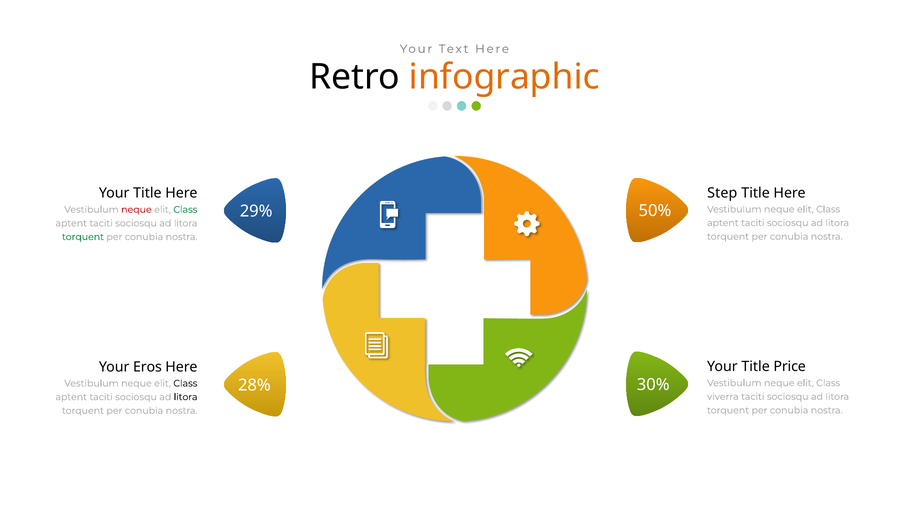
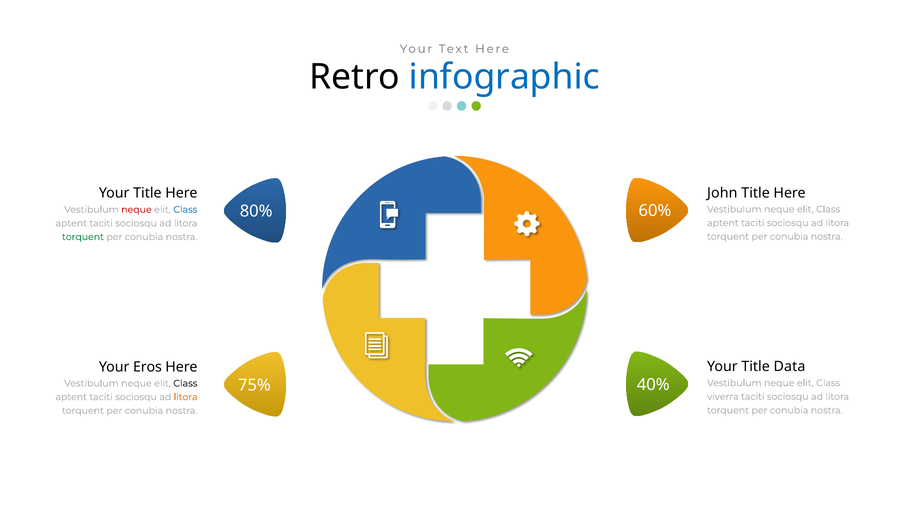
infographic colour: orange -> blue (504, 77)
Step: Step -> John (722, 193)
50%: 50% -> 60% (655, 211)
29%: 29% -> 80% (256, 211)
Class colour: green -> blue (185, 210)
Price: Price -> Data (789, 367)
30%: 30% -> 40% (653, 385)
28%: 28% -> 75% (254, 385)
litora colour: black -> orange (186, 397)
